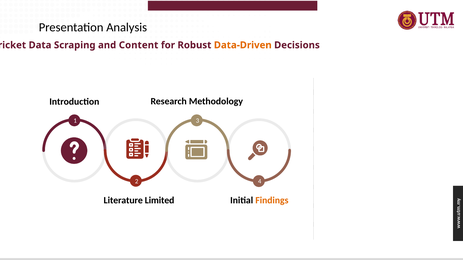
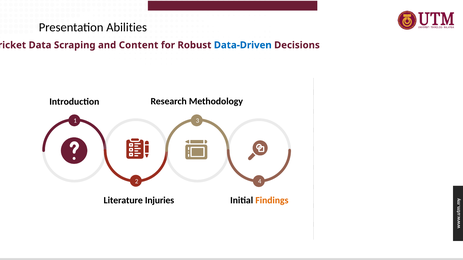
Analysis: Analysis -> Abilities (127, 28)
Data-Driven colour: orange -> blue (243, 45)
Limited: Limited -> Injuries (160, 201)
